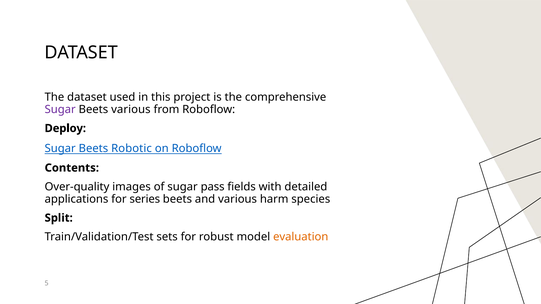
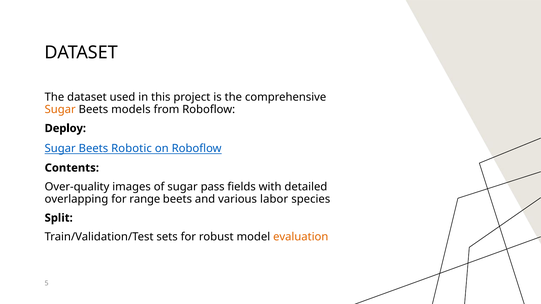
Sugar colour: purple -> orange (60, 110)
Beets various: various -> models (131, 110)
applications: applications -> overlapping (76, 199)
series: series -> range (145, 199)
harm: harm -> labor (274, 199)
